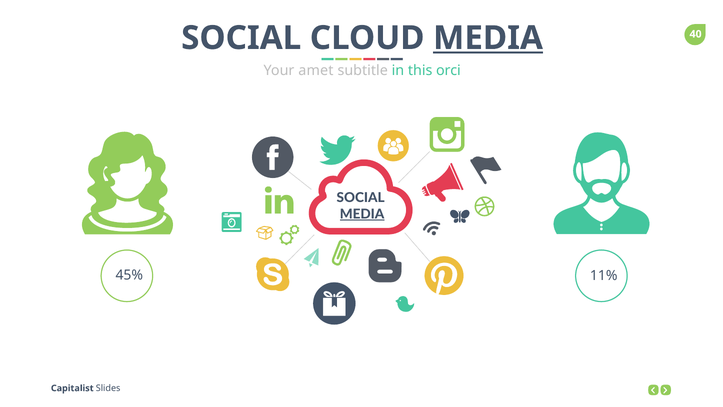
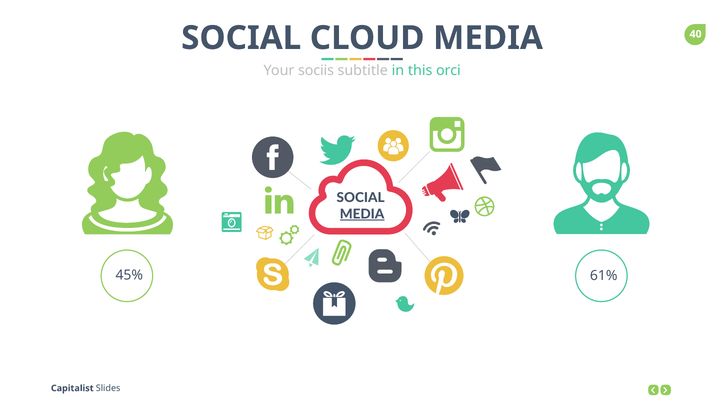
MEDIA underline: present -> none (488, 38)
amet: amet -> sociis (316, 71)
11%: 11% -> 61% (604, 276)
